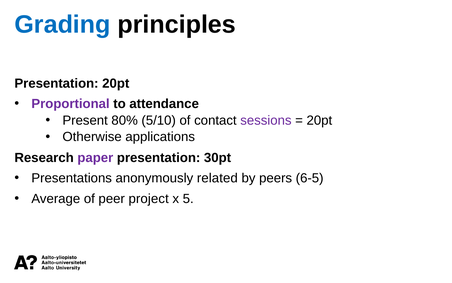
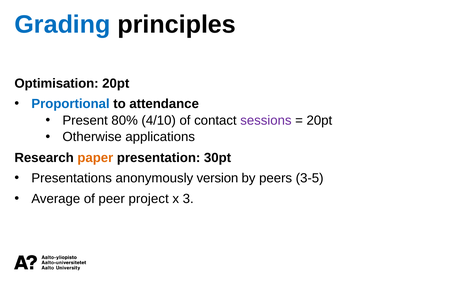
Presentation: Presentation -> Optimisation (57, 83)
Proportional colour: purple -> blue (71, 104)
5/10: 5/10 -> 4/10 (159, 120)
paper colour: purple -> orange (95, 157)
related: related -> version (217, 178)
6-5: 6-5 -> 3-5 (310, 178)
5: 5 -> 3 (188, 199)
